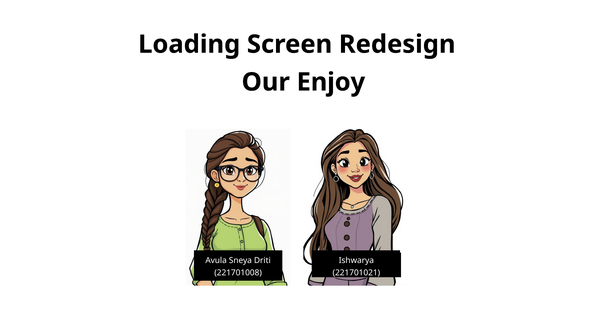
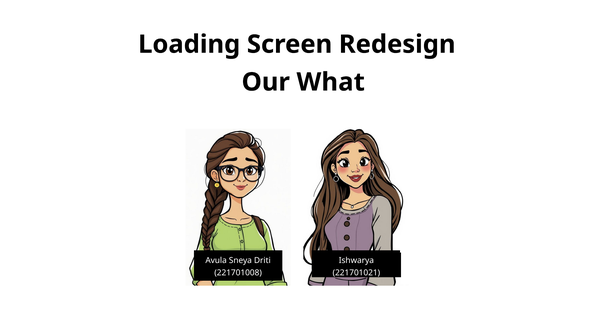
Enjoy: Enjoy -> What (331, 82)
